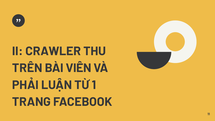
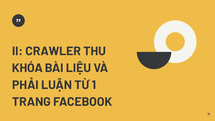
TRÊN: TRÊN -> KHÓA (27, 68)
VIÊN: VIÊN -> LIỆU (79, 68)
